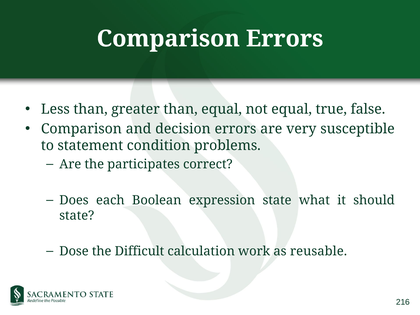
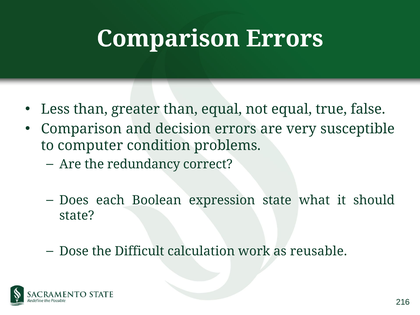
statement: statement -> computer (90, 146)
participates: participates -> redundancy (144, 164)
